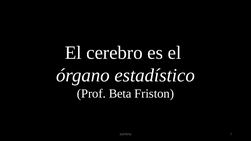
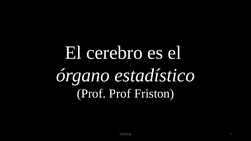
Prof Beta: Beta -> Prof (120, 94)
